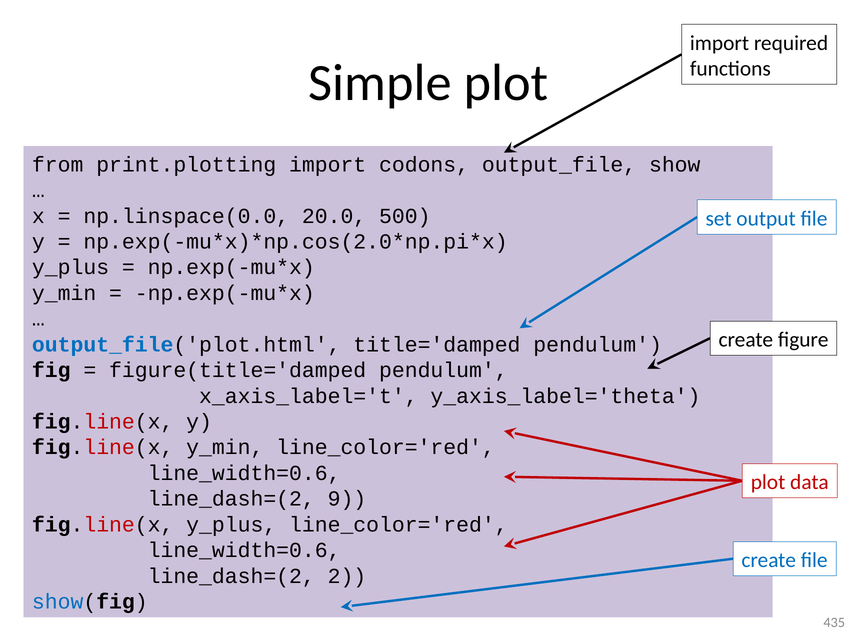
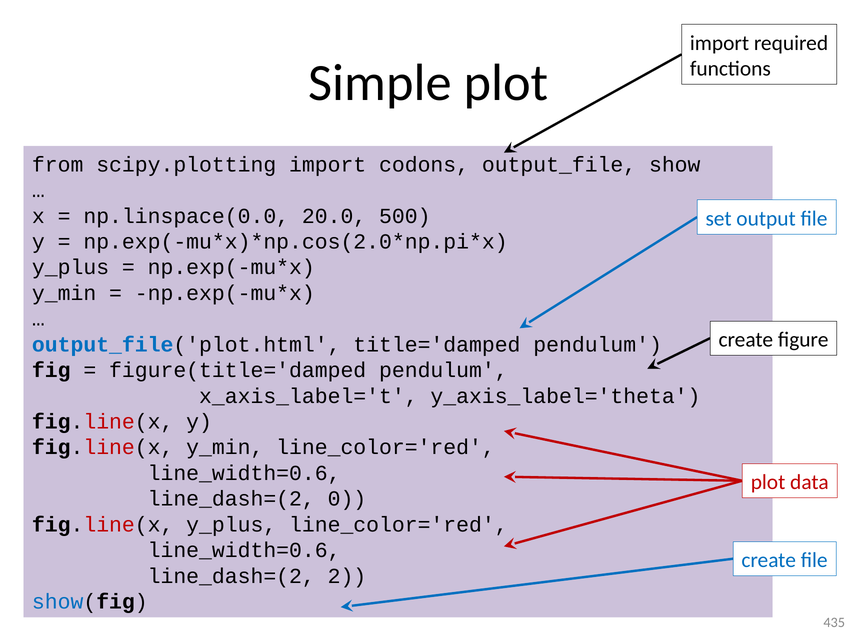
print.plotting: print.plotting -> scipy.plotting (186, 164)
9: 9 -> 0 (347, 499)
